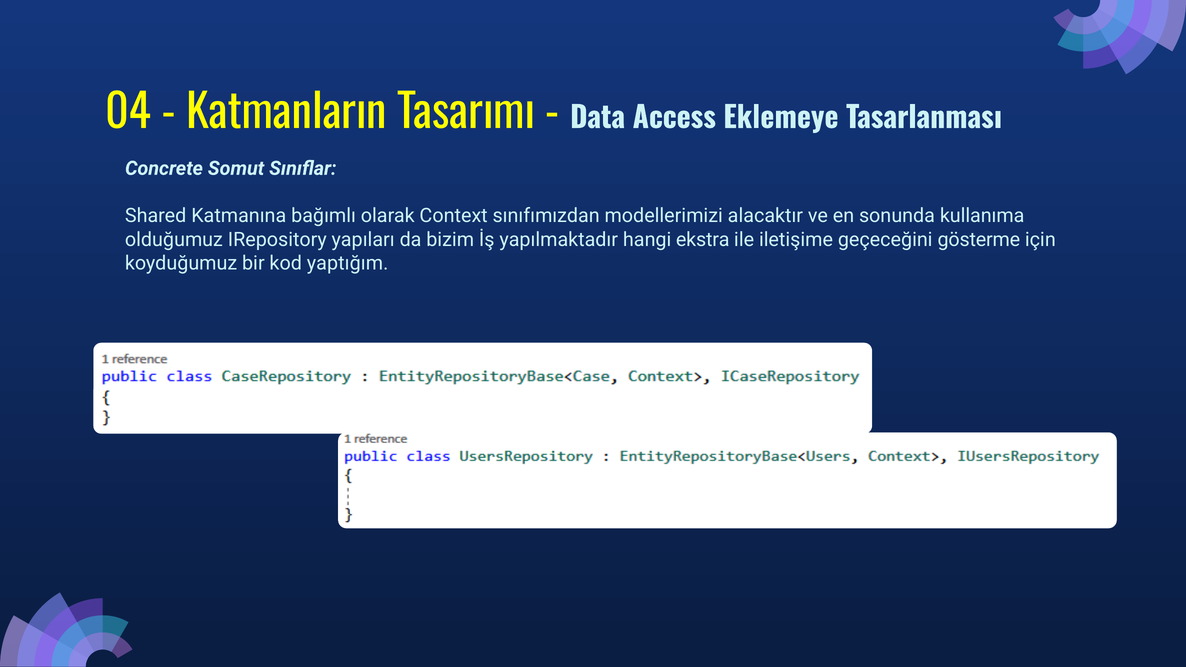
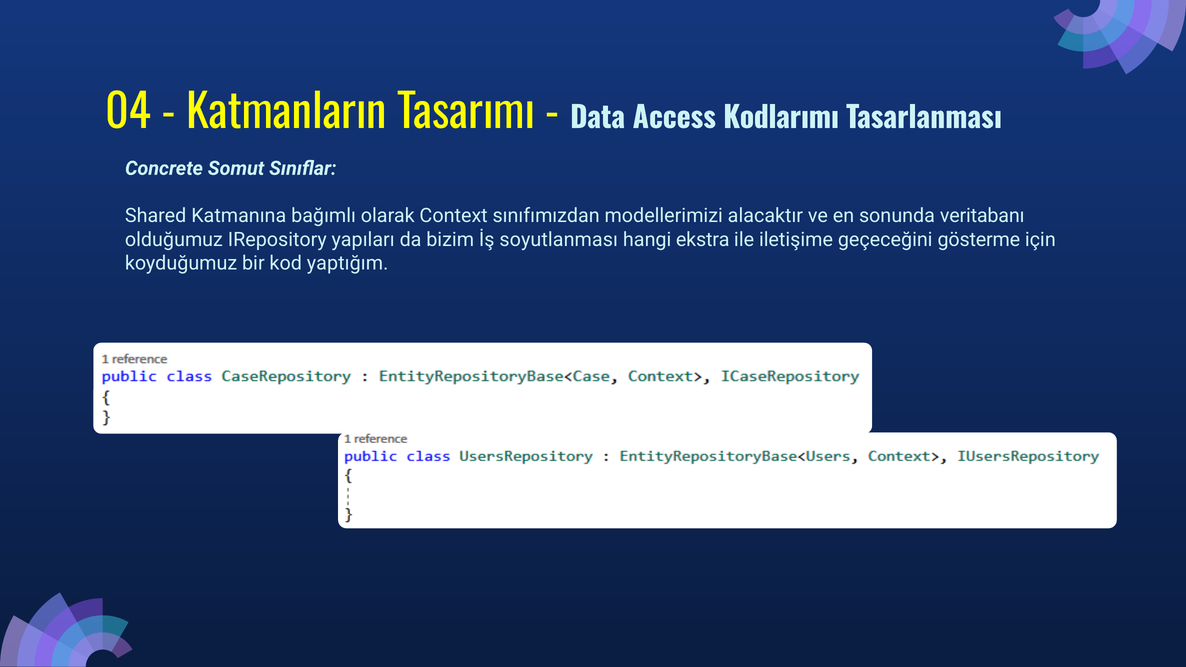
Eklemeye: Eklemeye -> Kodlarımı (781, 118)
kullanıma: kullanıma -> veritabanı (982, 216)
yapılmaktadır: yapılmaktadır -> soyutlanması (559, 240)
